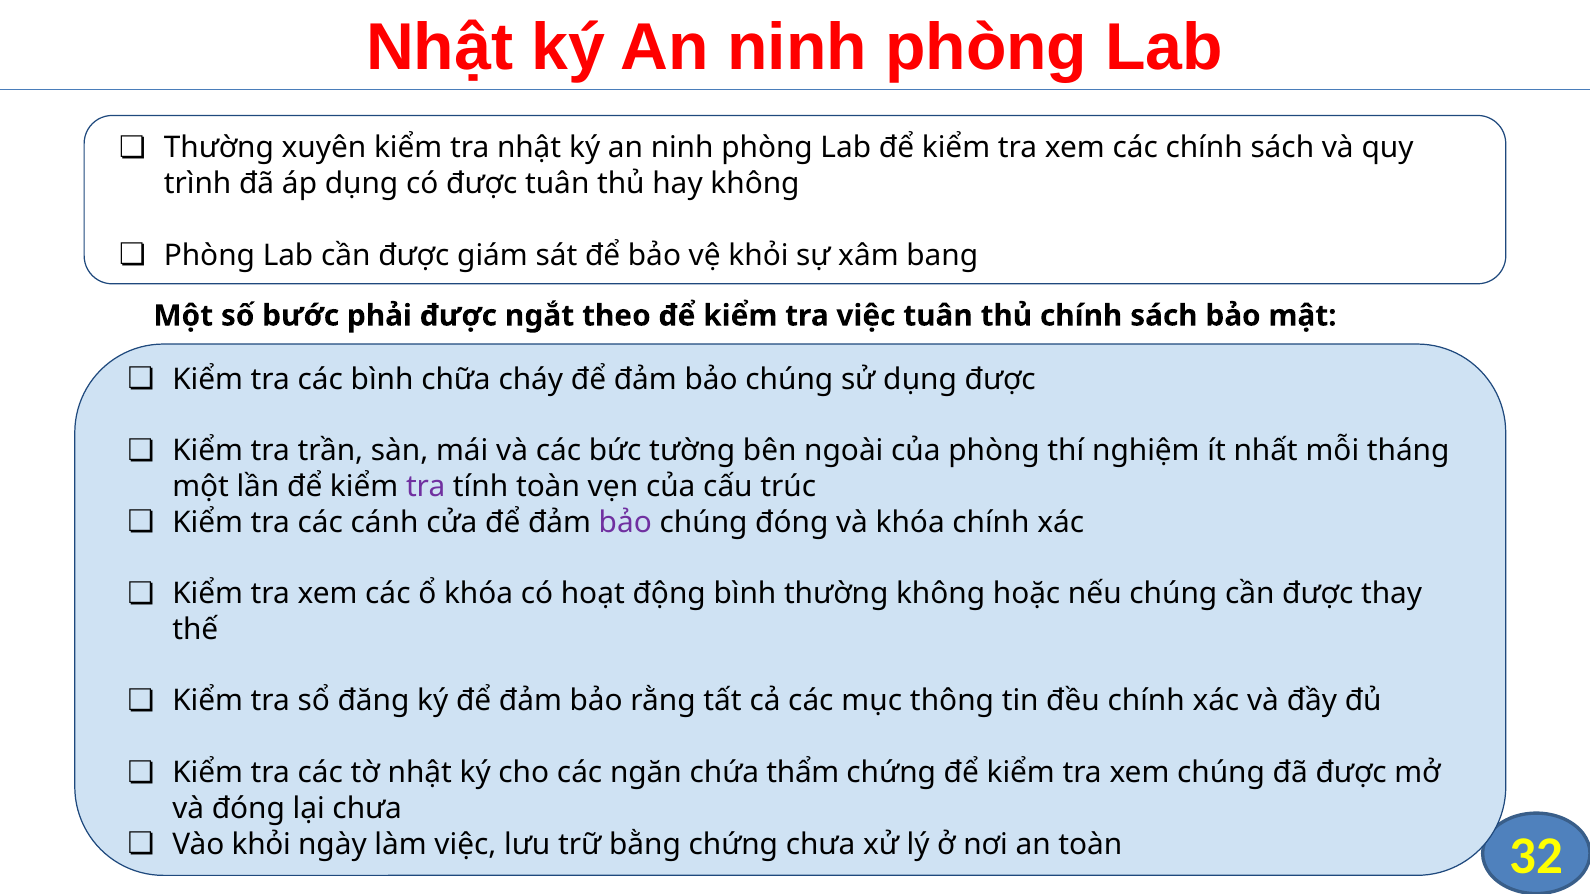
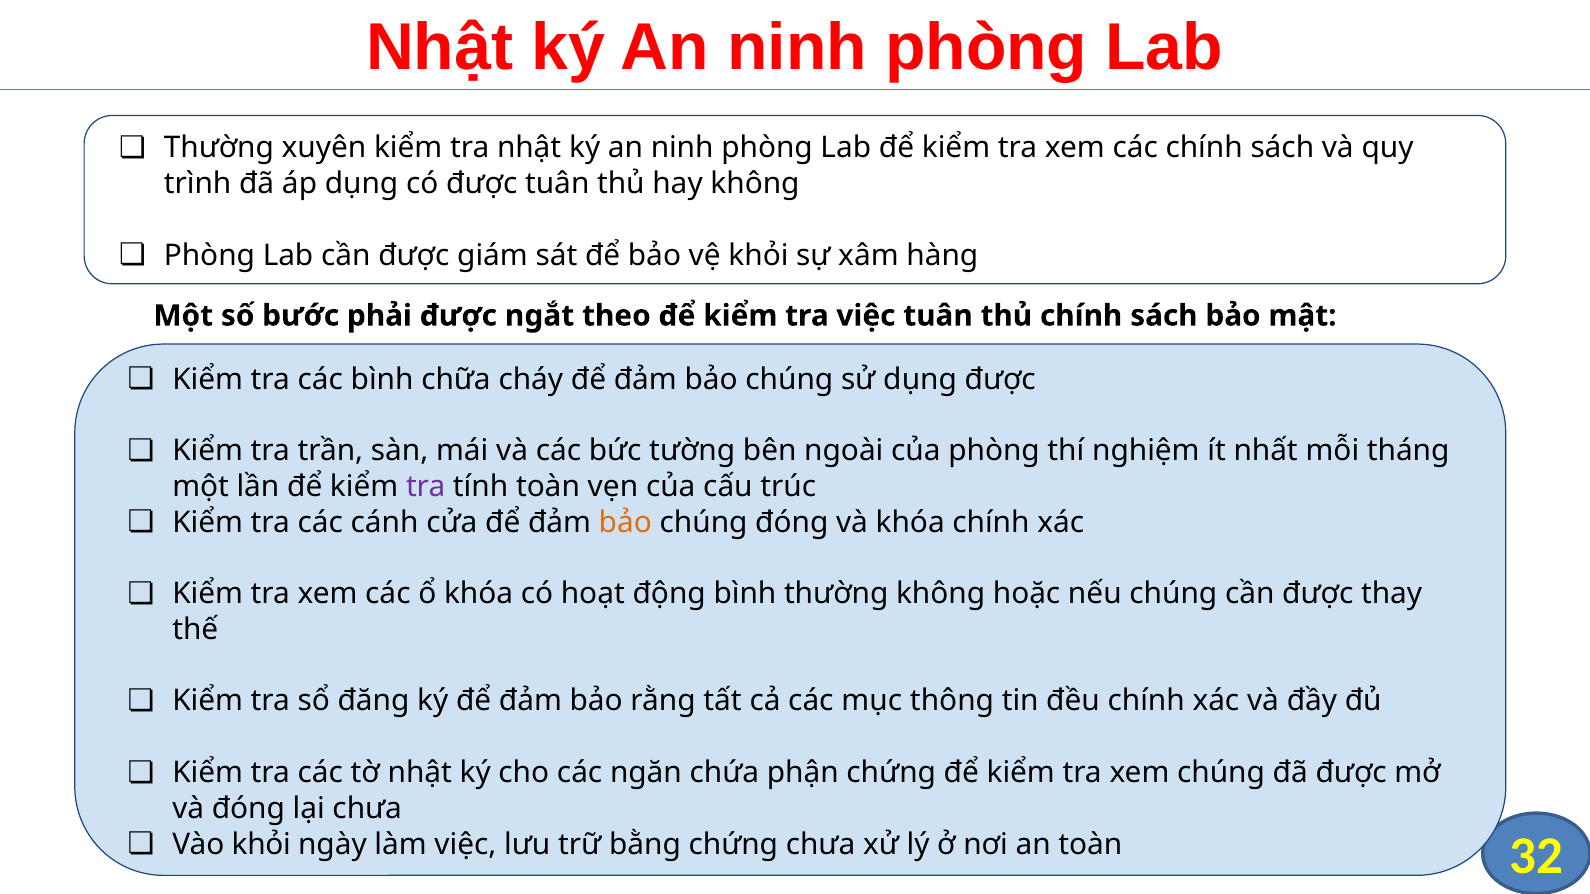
bang: bang -> hàng (942, 255)
bảo colour: purple -> orange (625, 523)
thẩm: thẩm -> phận (803, 773)
